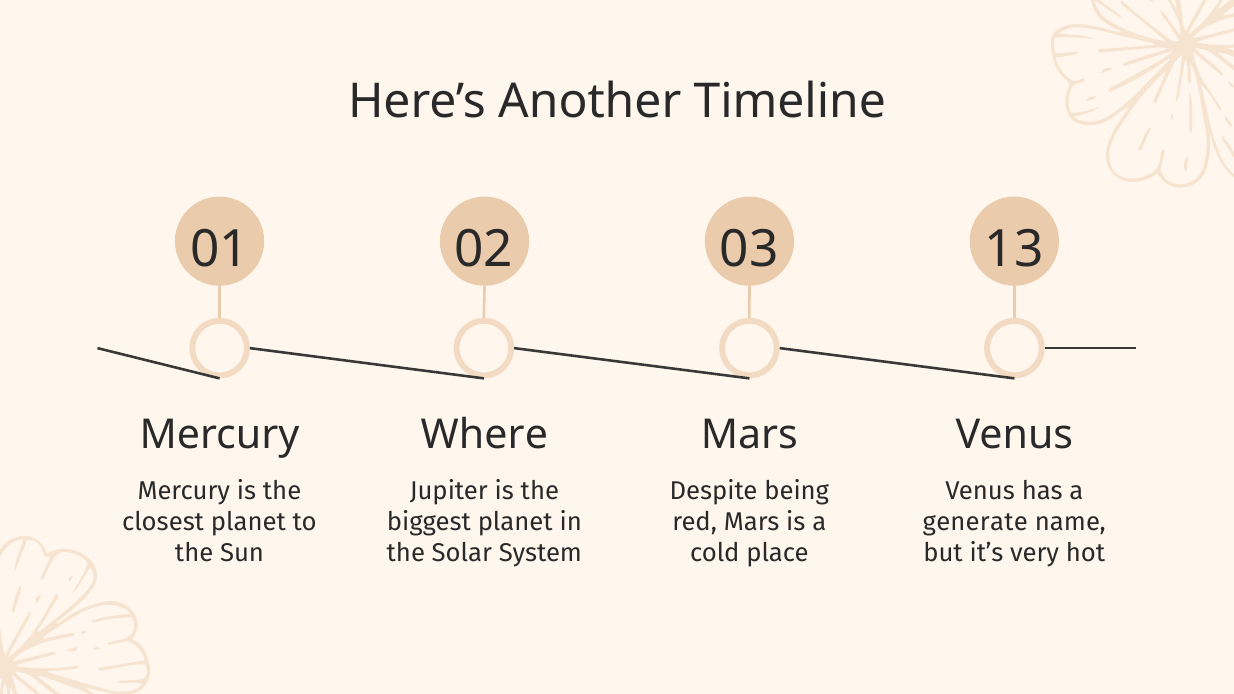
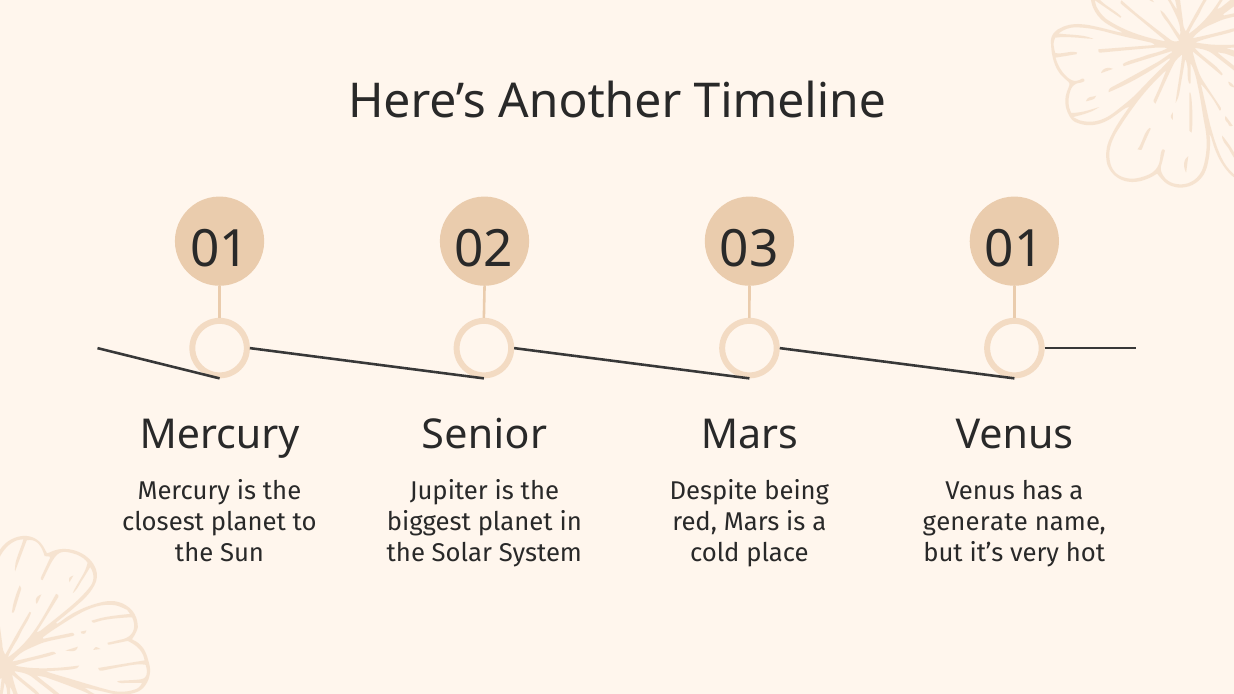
03 13: 13 -> 01 (1014, 250)
Where: Where -> Senior (484, 435)
